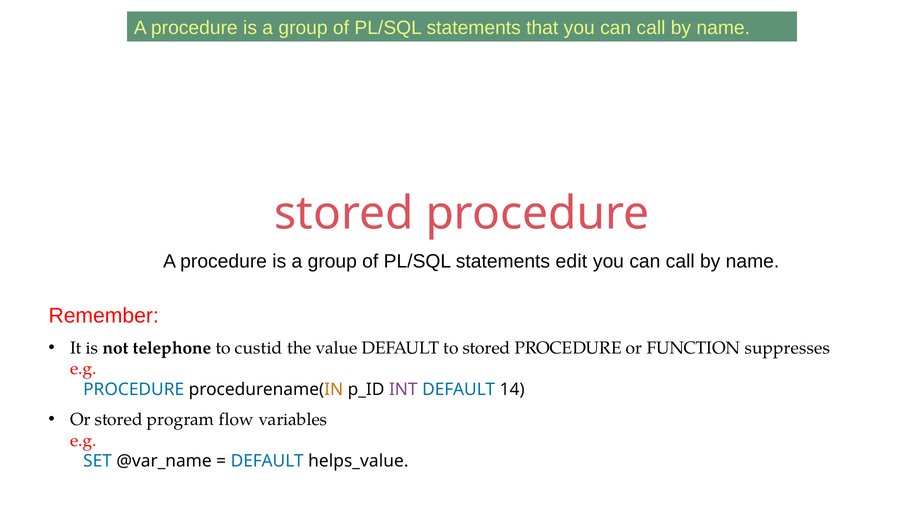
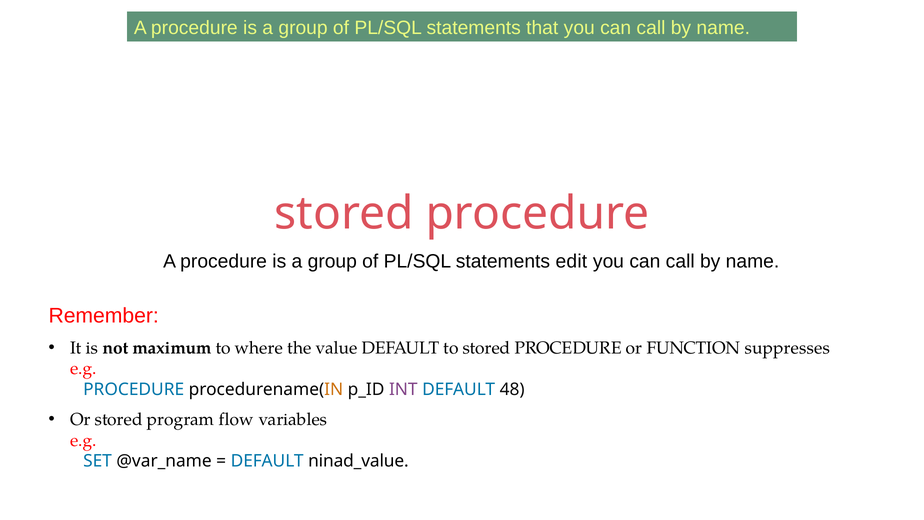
telephone: telephone -> maximum (172, 348)
custid: custid -> where (259, 348)
14: 14 -> 48 (512, 389)
helps_value: helps_value -> ninad_value (358, 461)
